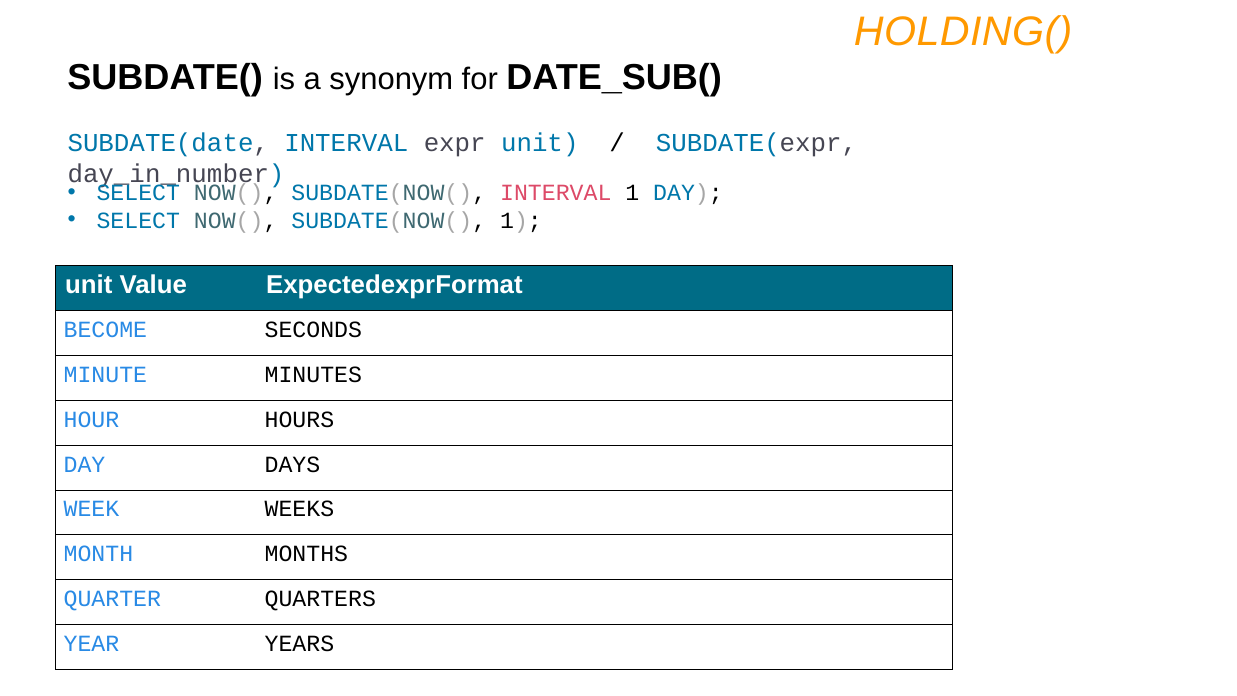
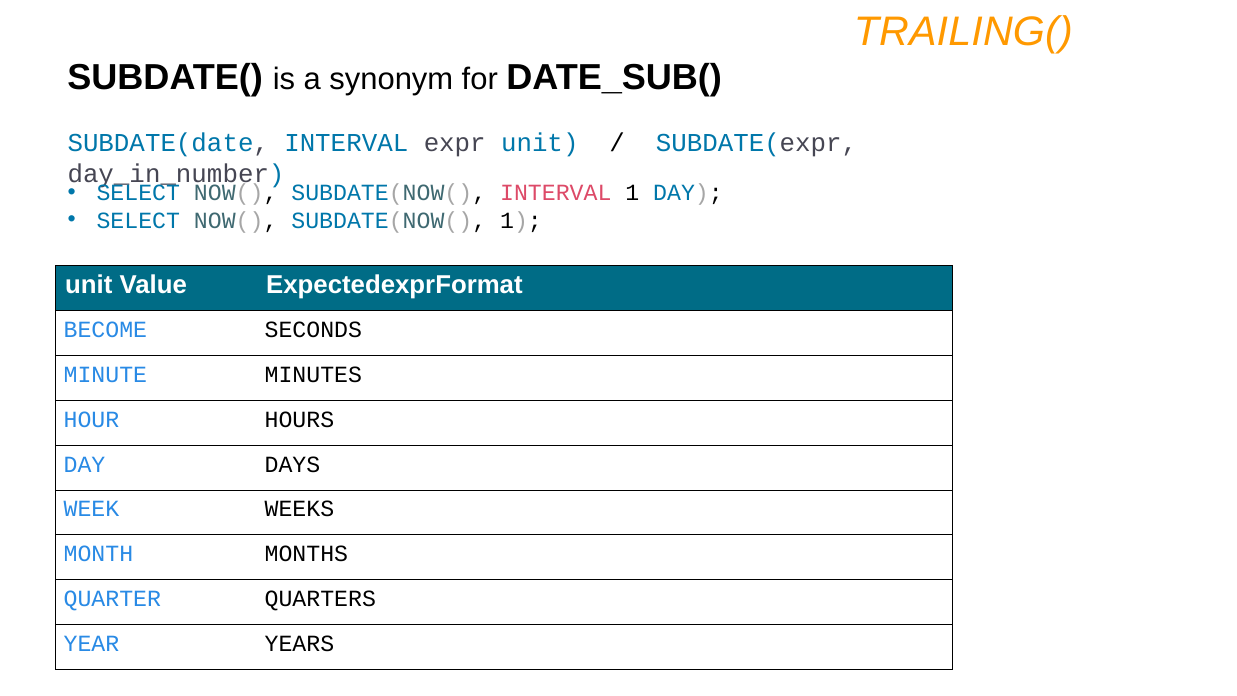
HOLDING(: HOLDING( -> TRAILING( (963, 32)
